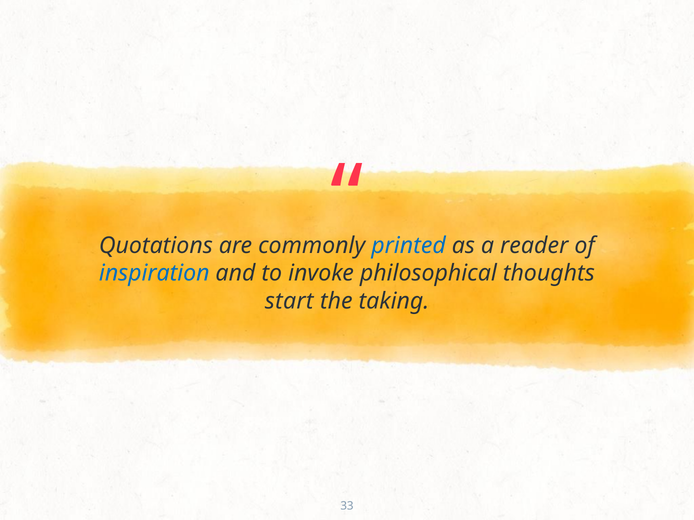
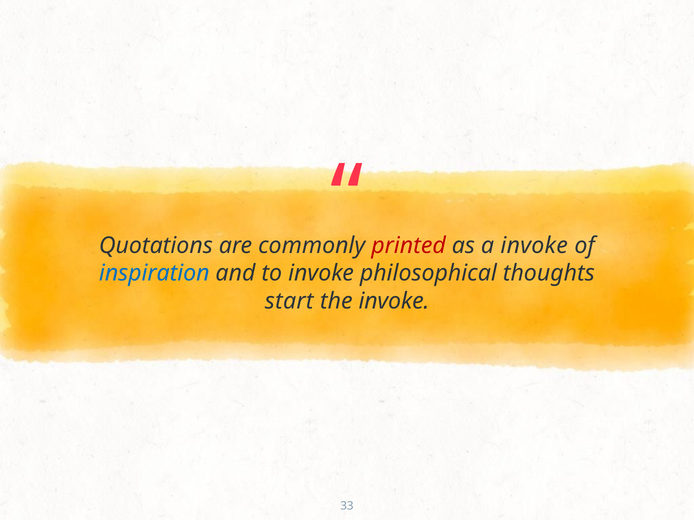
printed colour: blue -> red (409, 246)
a reader: reader -> invoke (534, 246)
the taking: taking -> invoke (394, 301)
